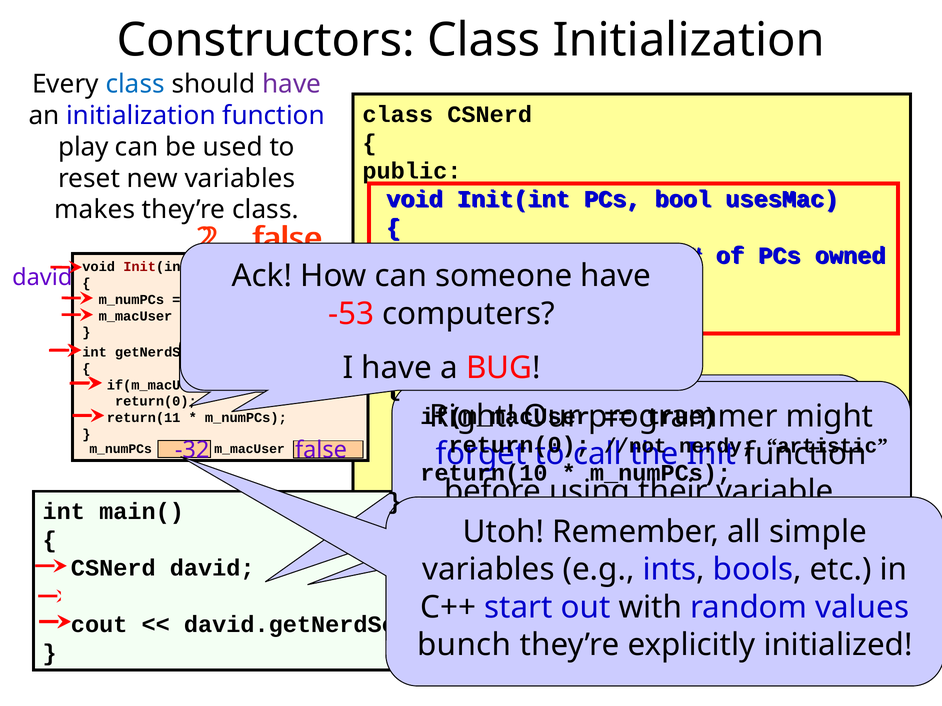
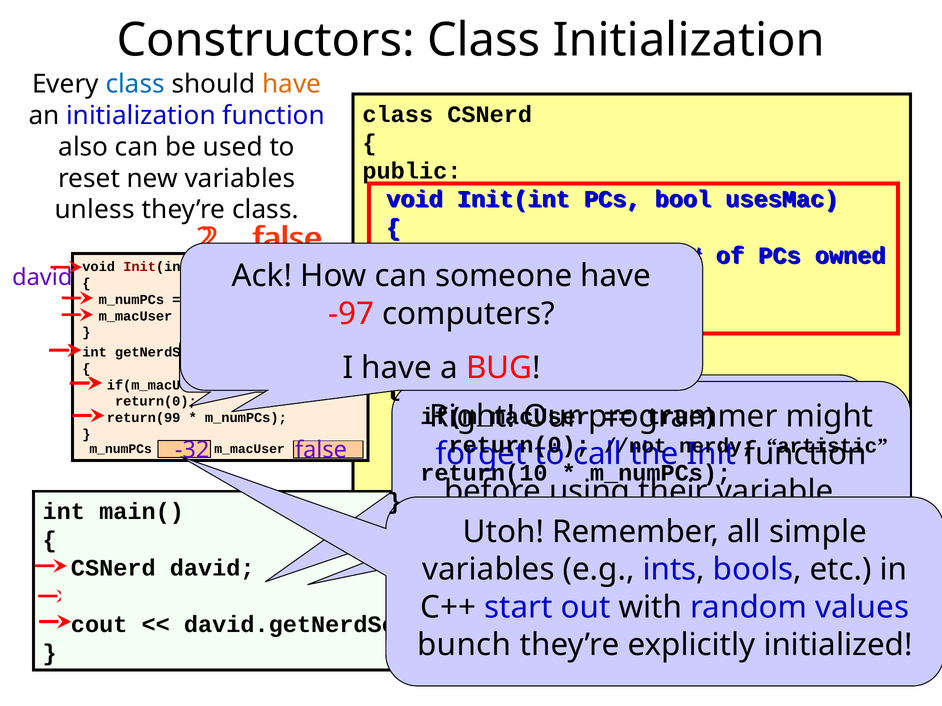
have colour: purple -> orange (292, 84)
play: play -> also (83, 147)
makes: makes -> unless (95, 210)
-53: -53 -> -97 (351, 314)
return(11: return(11 -> return(99 (144, 418)
